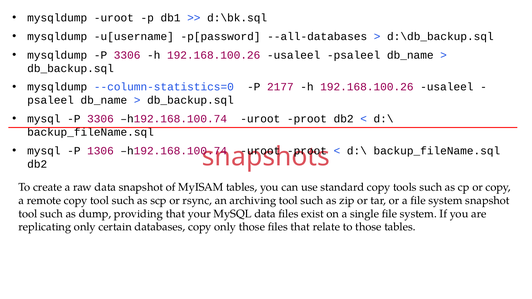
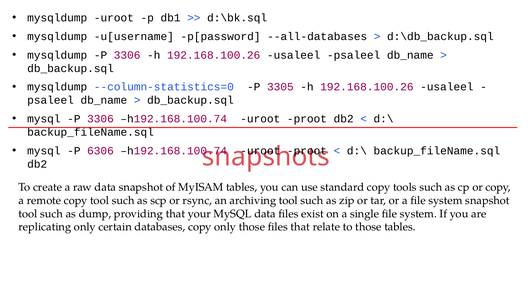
2177: 2177 -> 3305 (280, 87)
1306: 1306 -> 6306 (100, 151)
